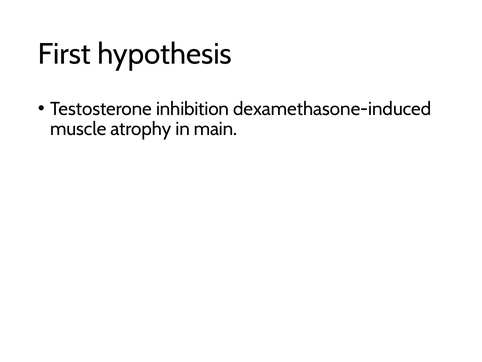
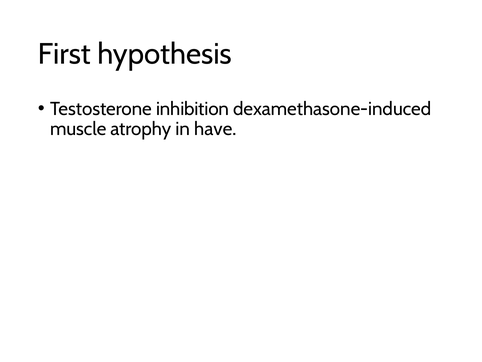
main: main -> have (215, 129)
